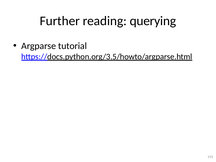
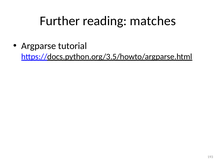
querying: querying -> matches (153, 21)
